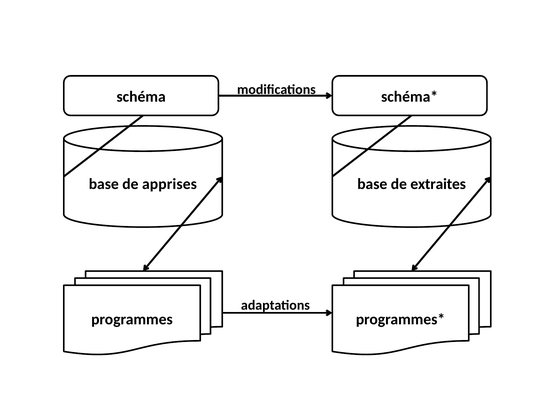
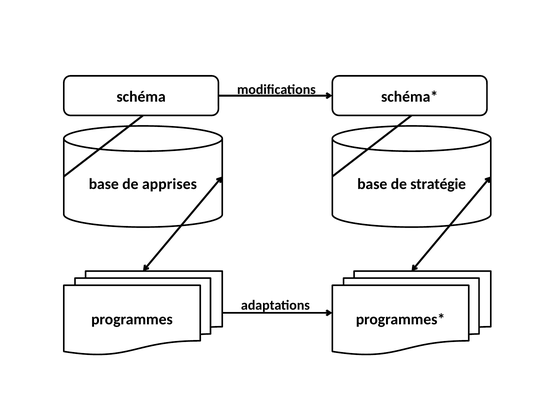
extraites: extraites -> stratégie (438, 184)
